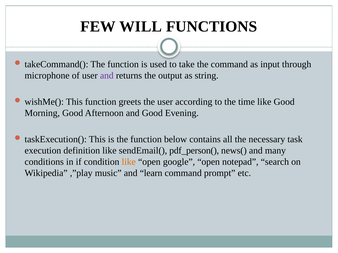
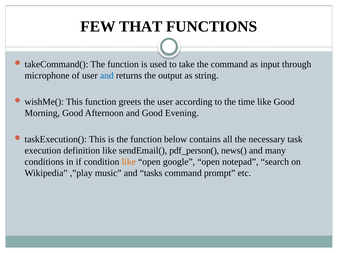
WILL: WILL -> THAT (141, 27)
and colour: purple -> blue (107, 76)
learn: learn -> tasks (151, 173)
